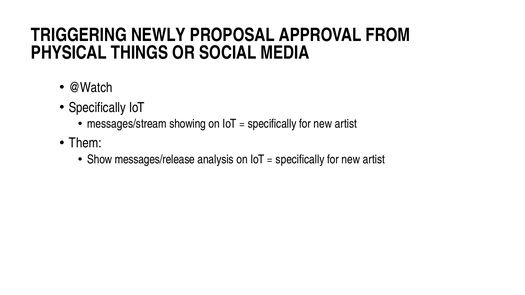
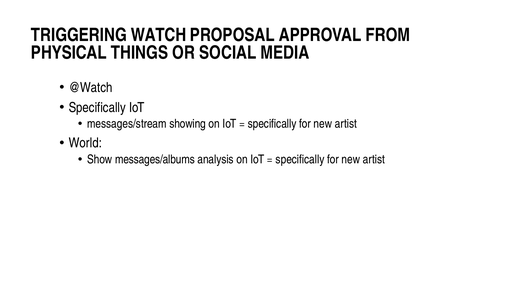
NEWLY: NEWLY -> WATCH (158, 35)
Them: Them -> World (85, 143)
messages/release: messages/release -> messages/albums (155, 160)
